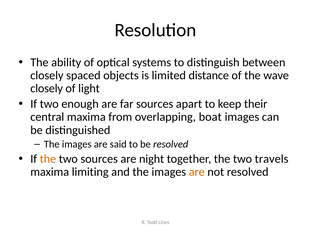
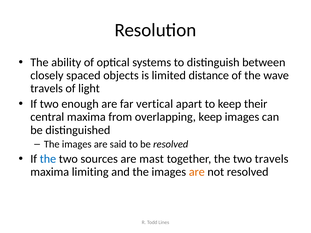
closely: closely -> travels (47, 89)
far sources: sources -> vertical (155, 104)
overlapping boat: boat -> keep (210, 117)
the colour: orange -> blue (48, 159)
night: night -> mast (152, 159)
